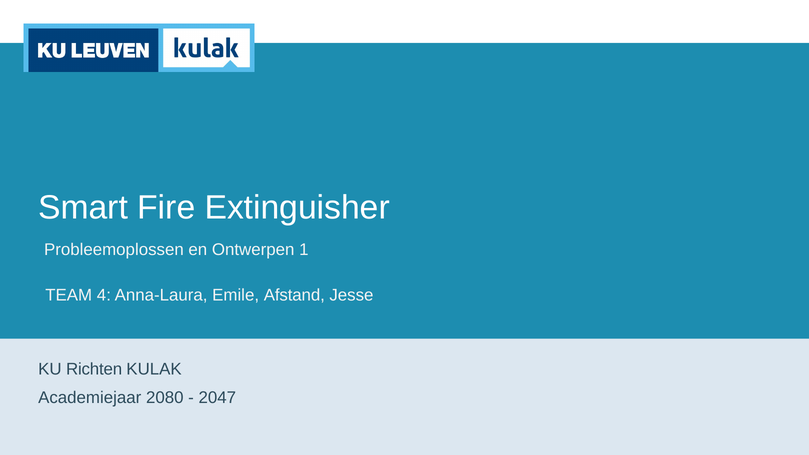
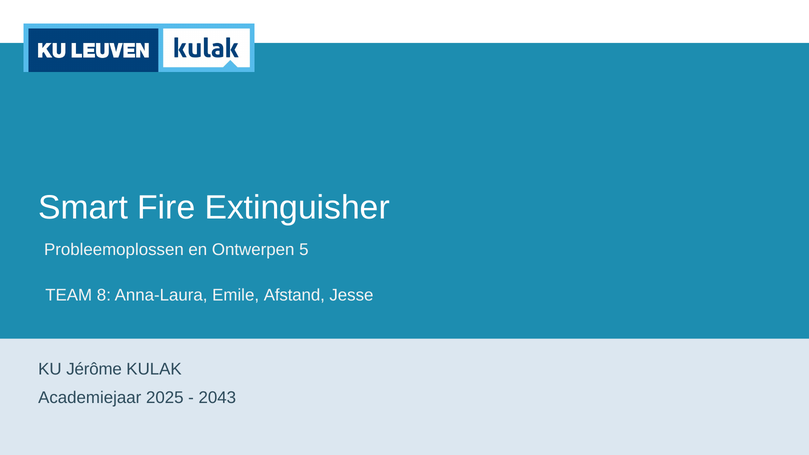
1: 1 -> 5 (304, 250)
4: 4 -> 8 (104, 295)
Richten: Richten -> Jérôme (94, 369)
2080: 2080 -> 2025 (165, 398)
2047: 2047 -> 2043 (217, 398)
